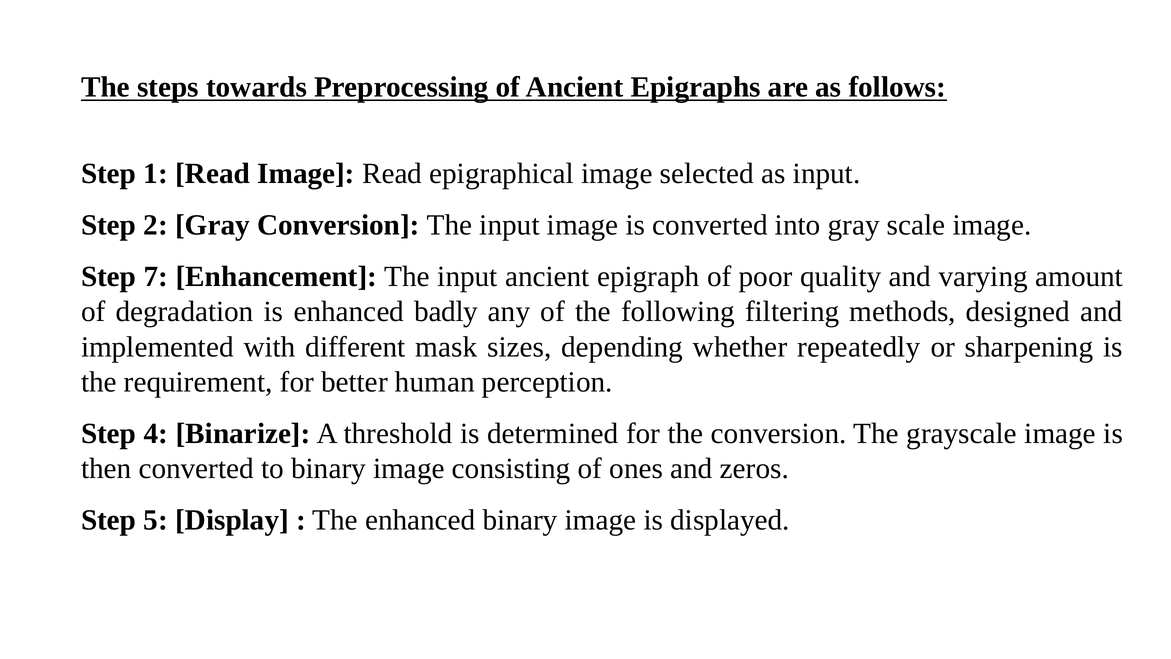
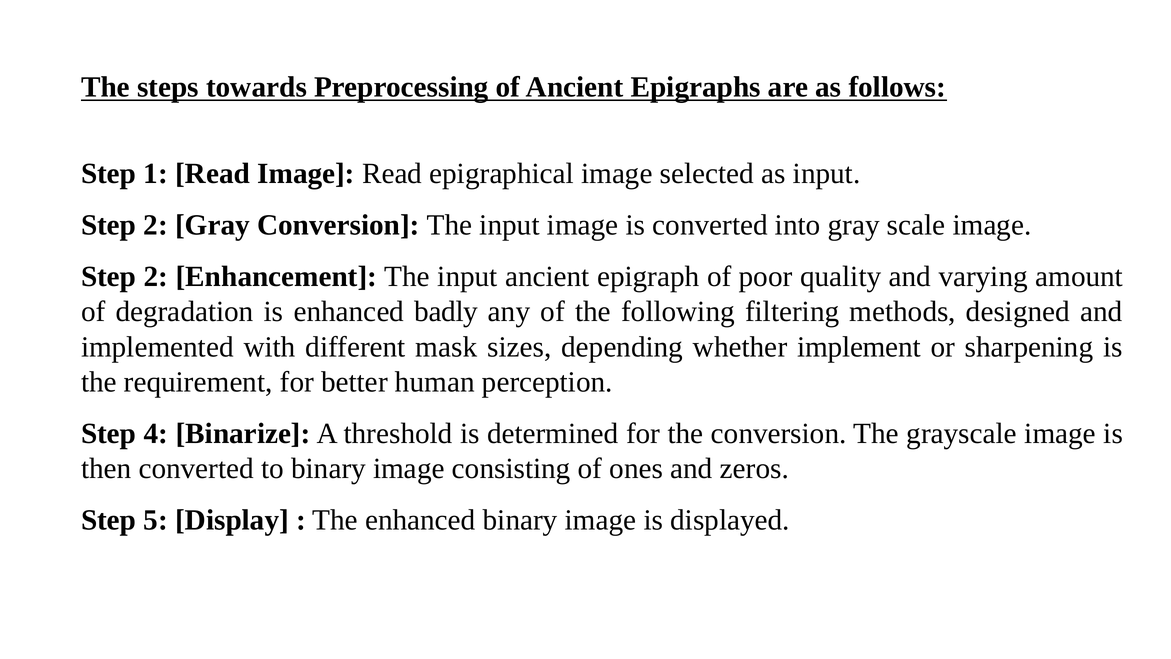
7: 7 -> 2 (156, 277)
repeatedly: repeatedly -> implement (859, 347)
